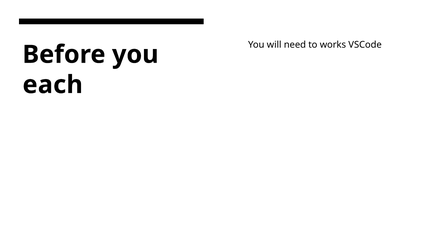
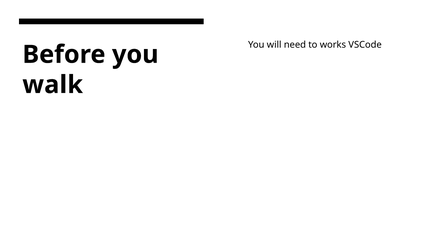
each: each -> walk (53, 85)
